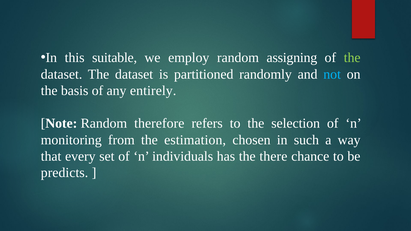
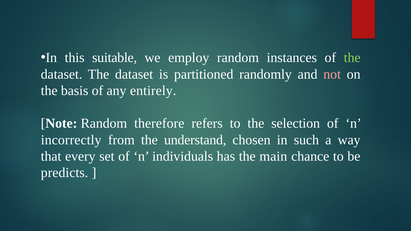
assigning: assigning -> instances (292, 58)
not colour: light blue -> pink (332, 74)
monitoring: monitoring -> incorrectly (71, 140)
estimation: estimation -> understand (195, 140)
there: there -> main (273, 156)
